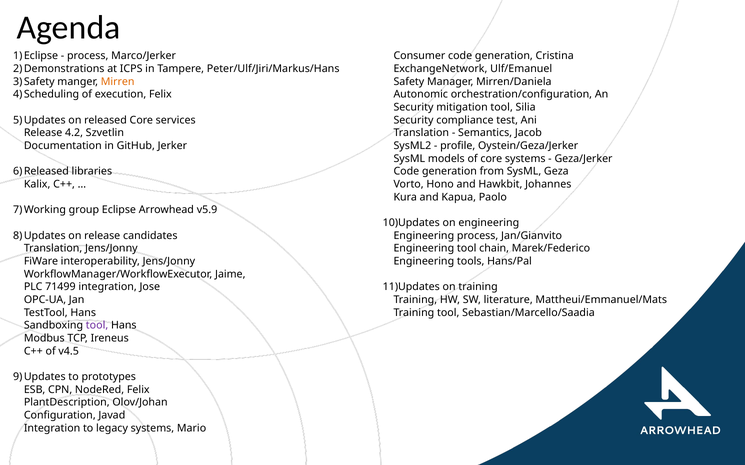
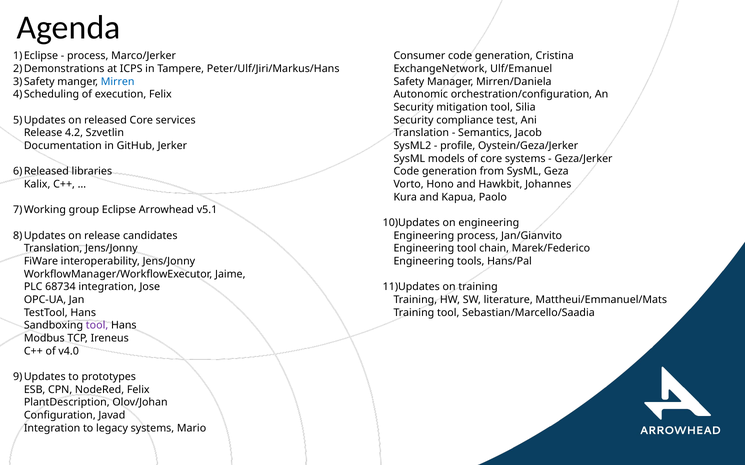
Mirren colour: orange -> blue (118, 82)
v5.9: v5.9 -> v5.1 (207, 210)
71499: 71499 -> 68734 (60, 287)
v4.5: v4.5 -> v4.0 (69, 352)
